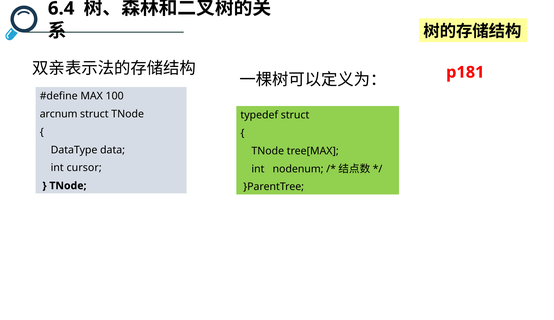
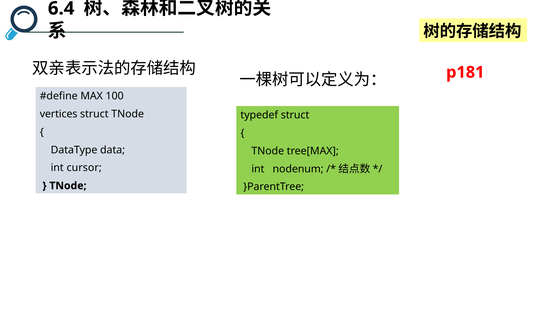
arcnum: arcnum -> vertices (59, 114)
